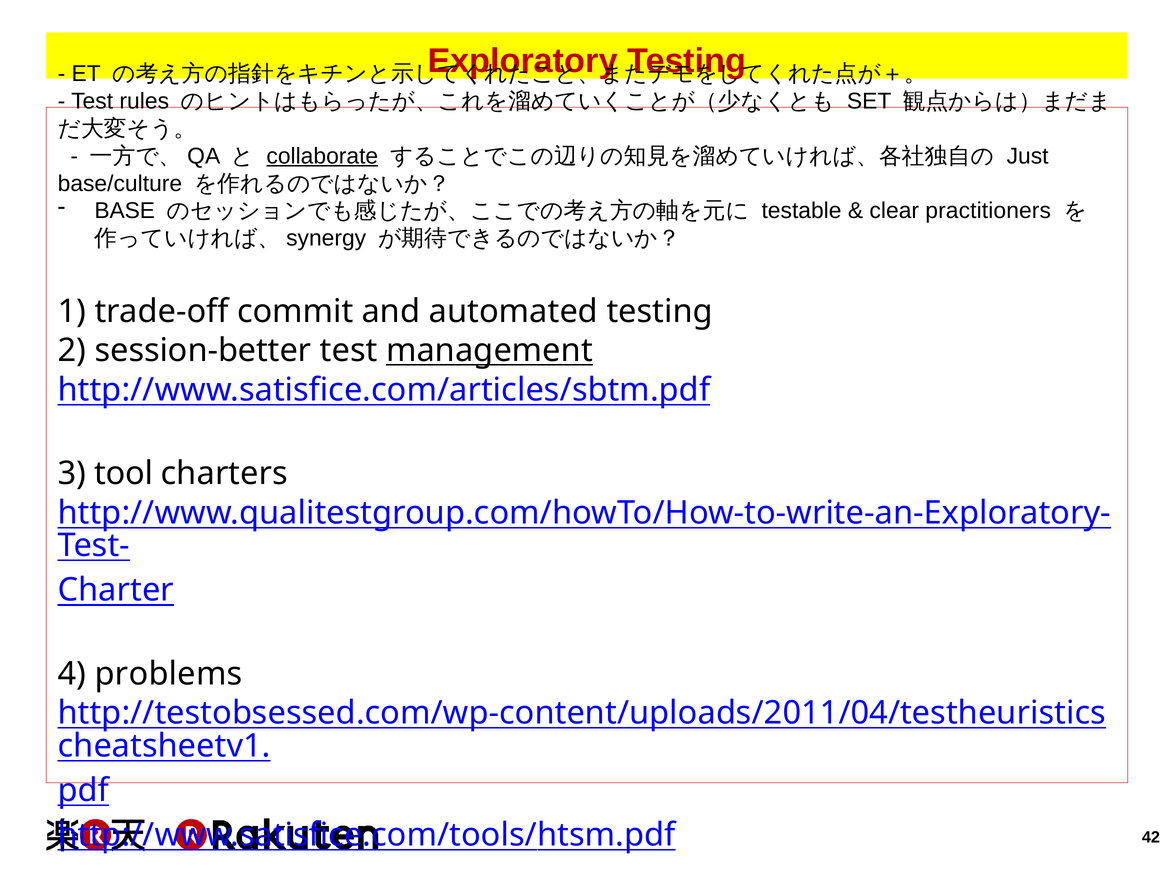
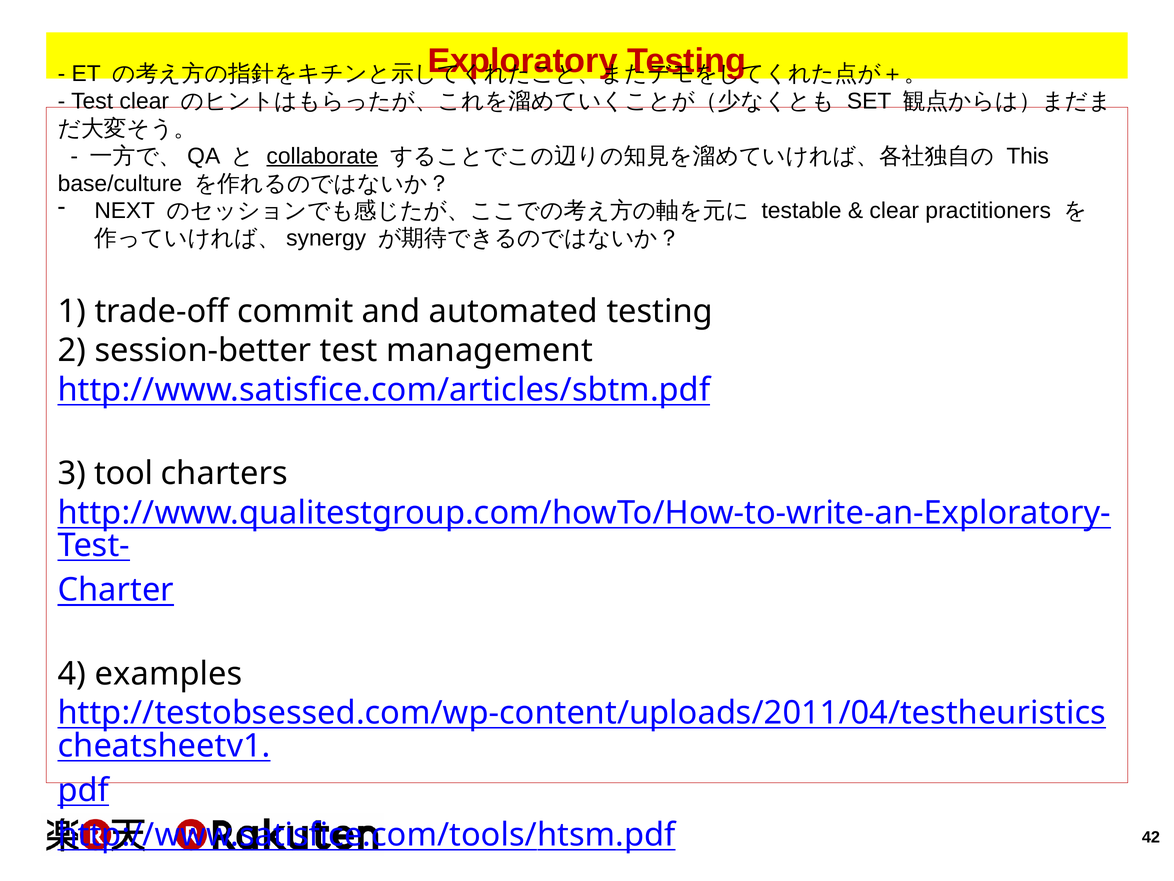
Test rules: rules -> clear (144, 101)
Just: Just -> This (1028, 156)
BASE: BASE -> NEXT (125, 211)
management underline: present -> none (489, 350)
problems: problems -> examples (169, 674)
